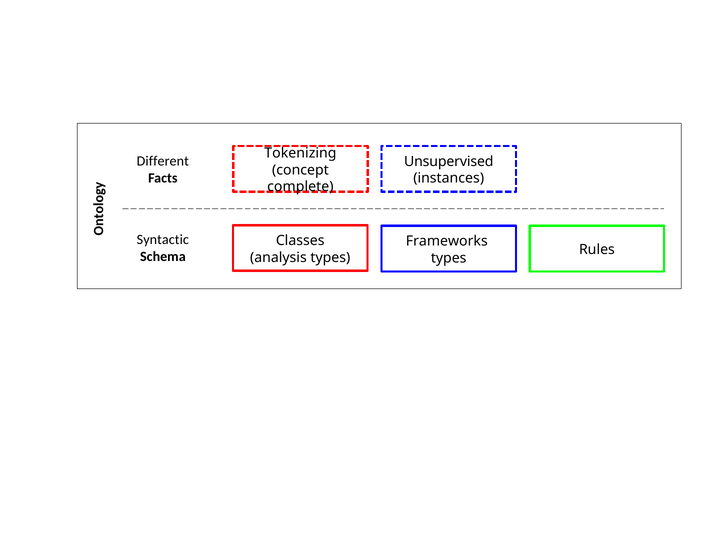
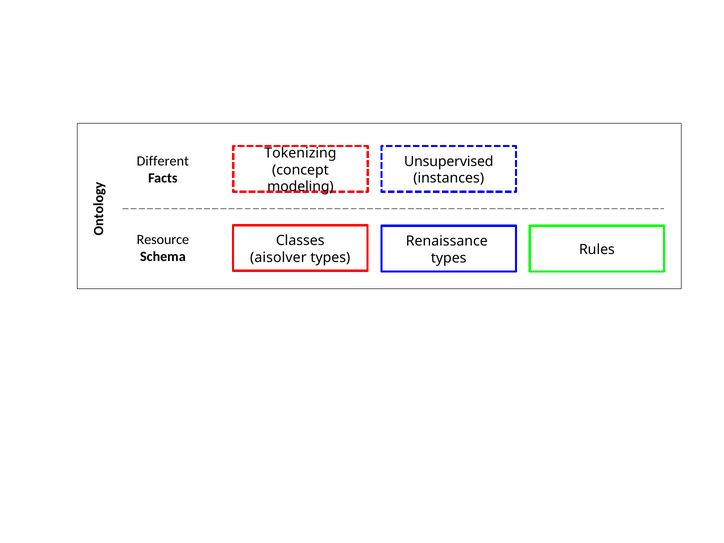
complete: complete -> modeling (300, 187)
Syntactic: Syntactic -> Resource (163, 240)
Frameworks: Frameworks -> Renaissance (447, 241)
analysis: analysis -> aisolver (278, 257)
